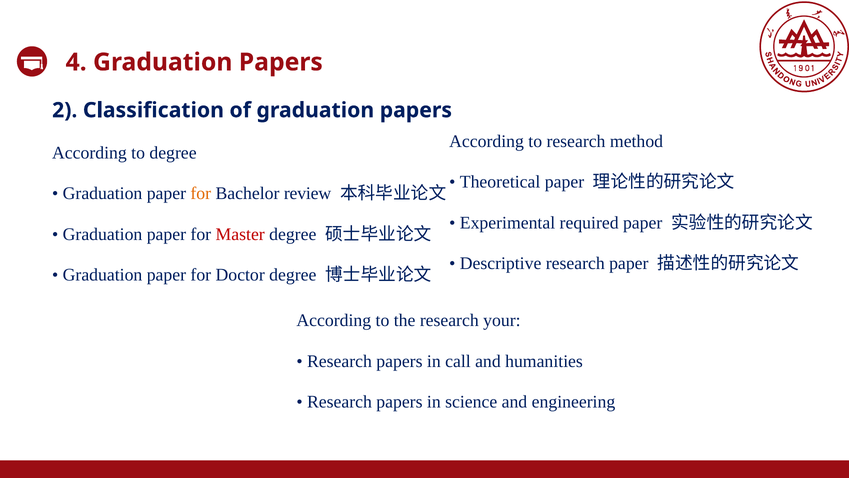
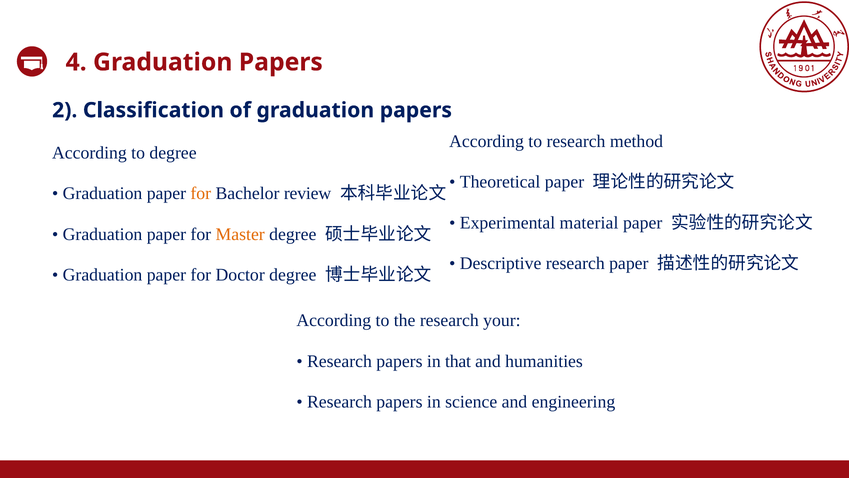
required: required -> material (589, 223)
Master colour: red -> orange (240, 234)
call: call -> that (458, 361)
